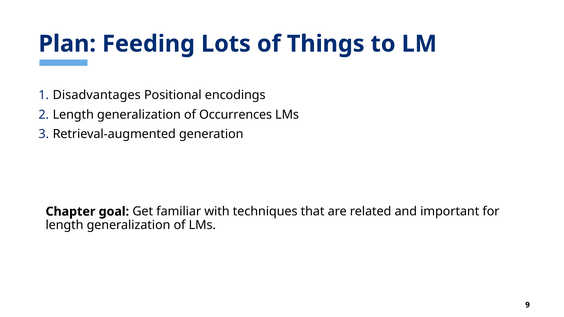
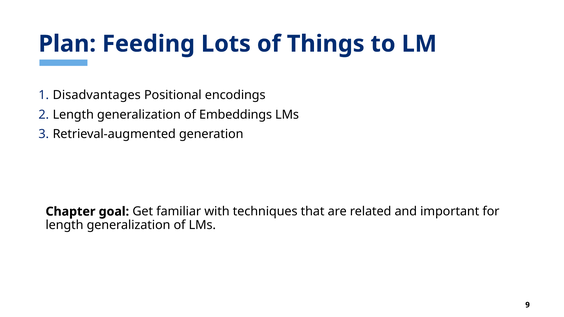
Occurrences: Occurrences -> Embeddings (236, 115)
